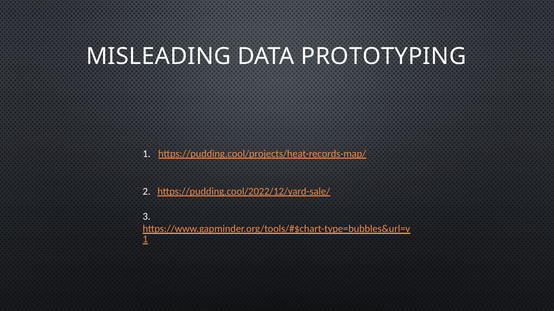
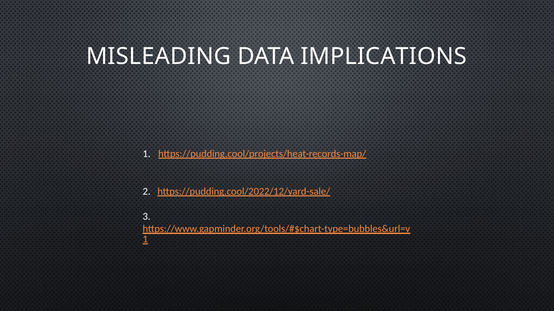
PROTOTYPING: PROTOTYPING -> IMPLICATIONS (384, 56)
